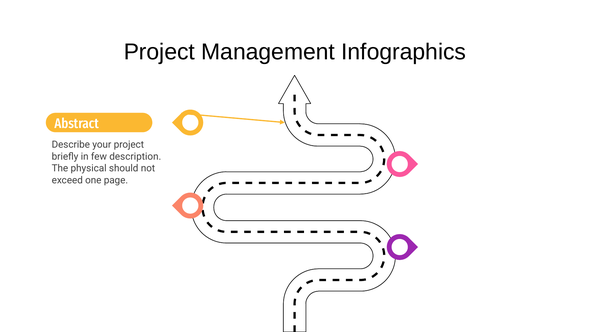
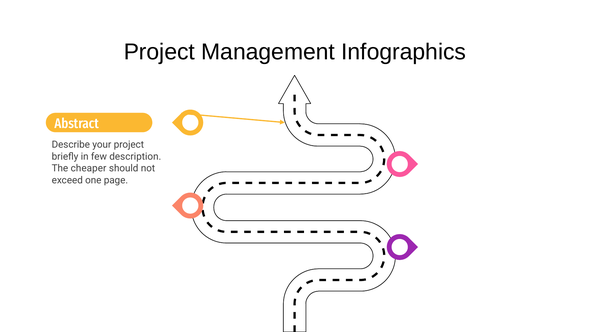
physical: physical -> cheaper (89, 168)
